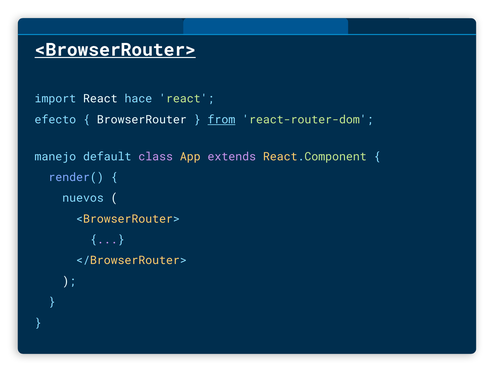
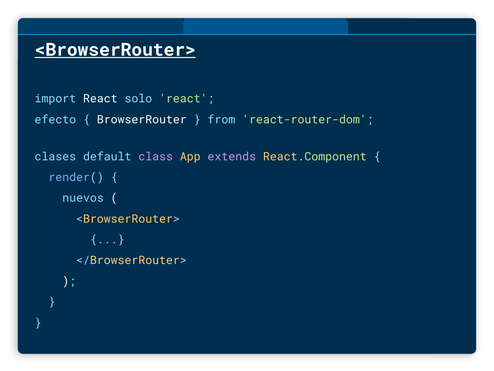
hace: hace -> solo (138, 99)
from underline: present -> none (221, 119)
manejo: manejo -> clases (55, 156)
